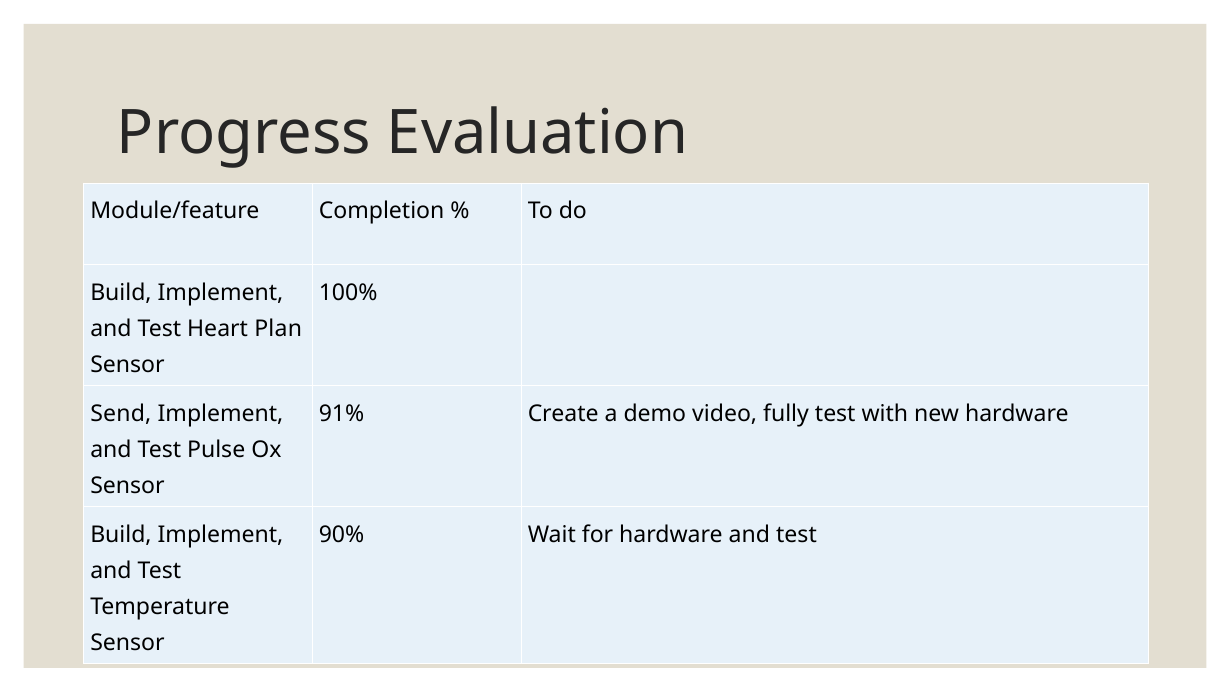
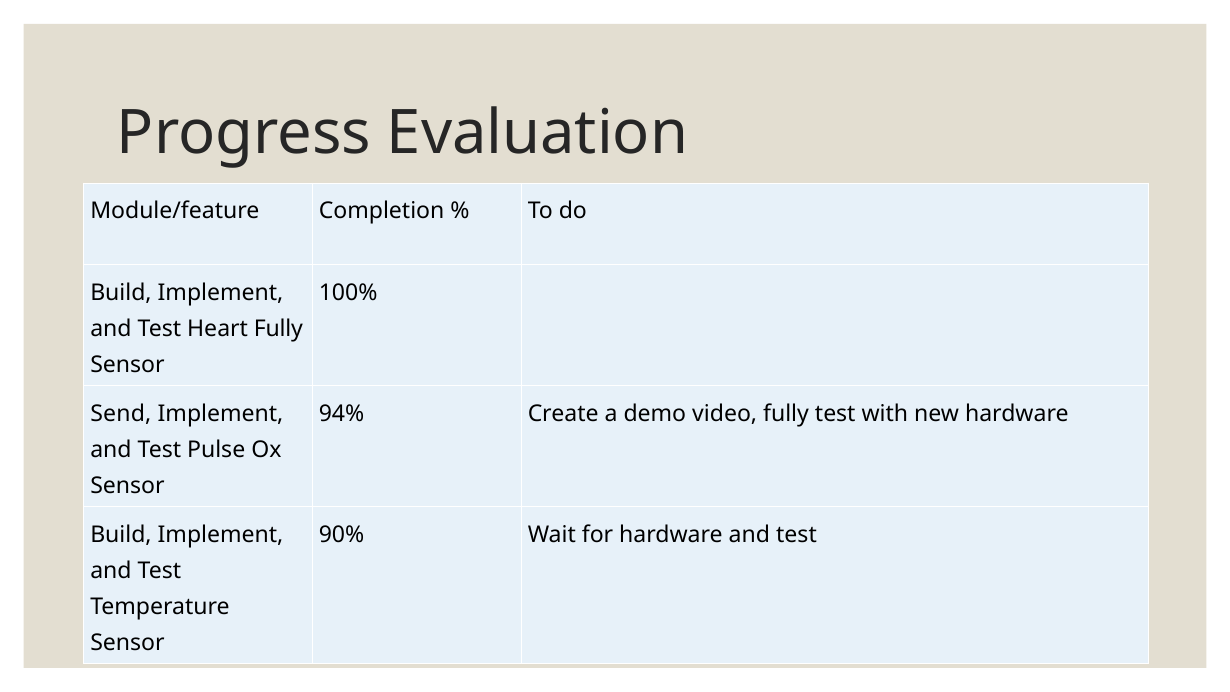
Heart Plan: Plan -> Fully (278, 329)
91%: 91% -> 94% (342, 414)
